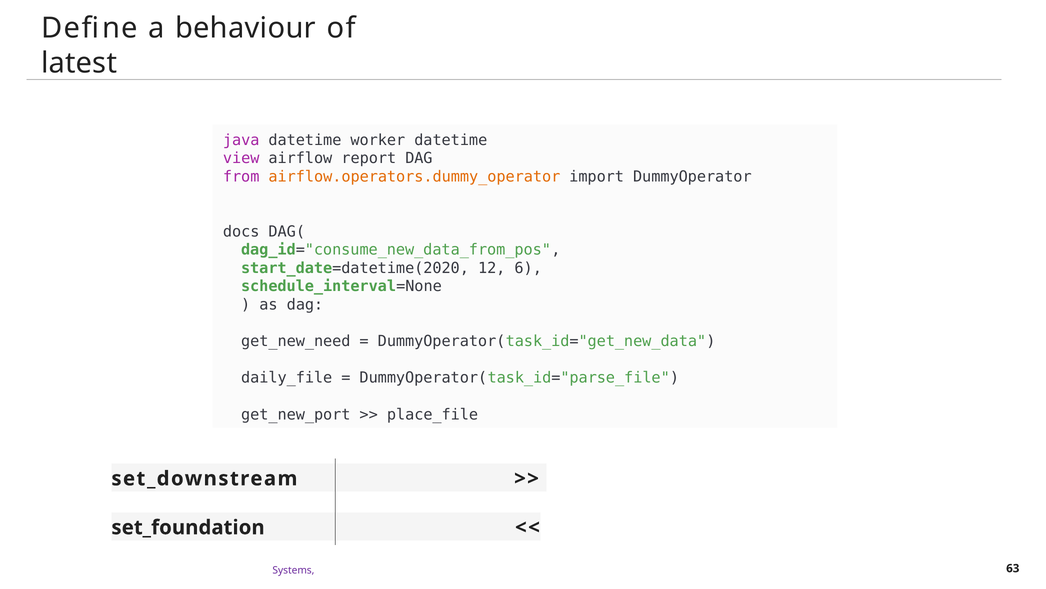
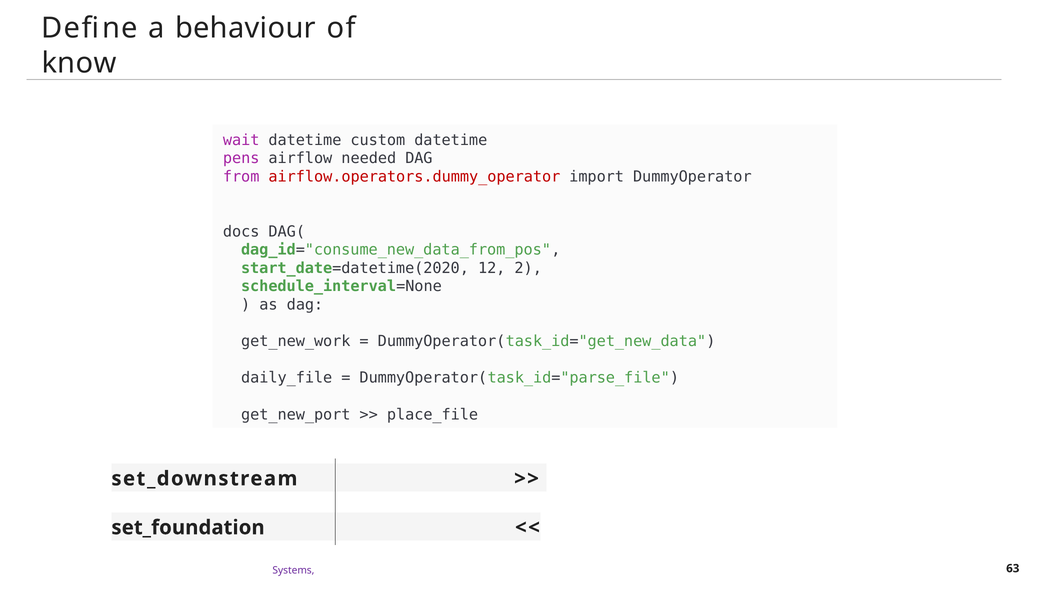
latest: latest -> know (79, 63)
java: java -> wait (241, 140)
worker: worker -> custom (378, 140)
view: view -> pens (241, 158)
report: report -> needed (369, 158)
airflow.operators.dummy_operator colour: orange -> red (414, 176)
6: 6 -> 2 (528, 268)
get_new_need: get_new_need -> get_new_work (296, 341)
